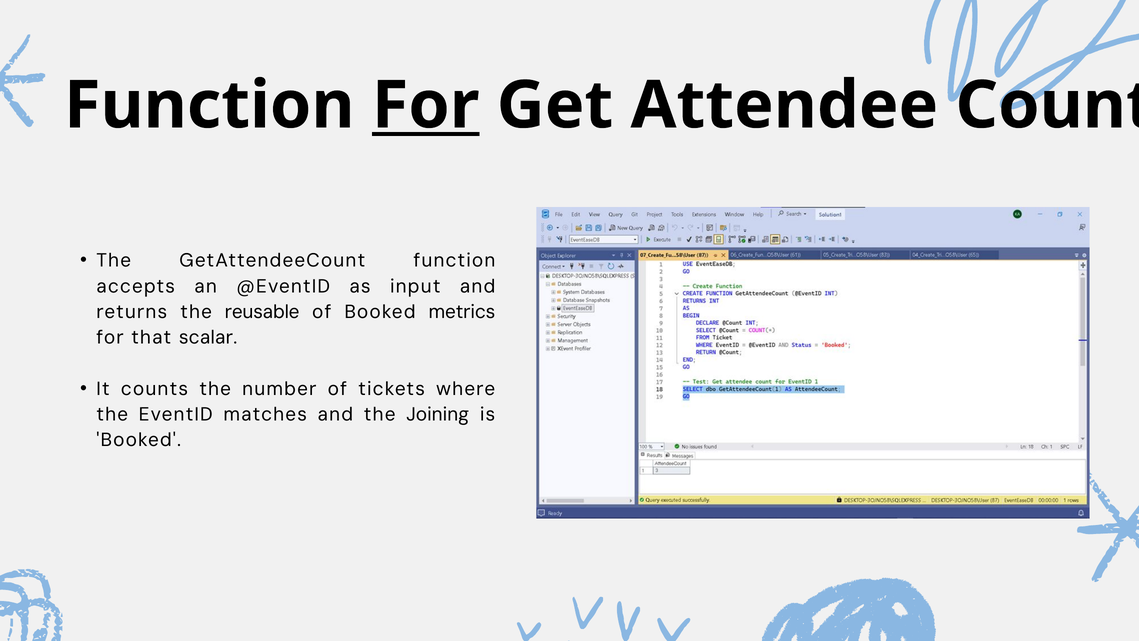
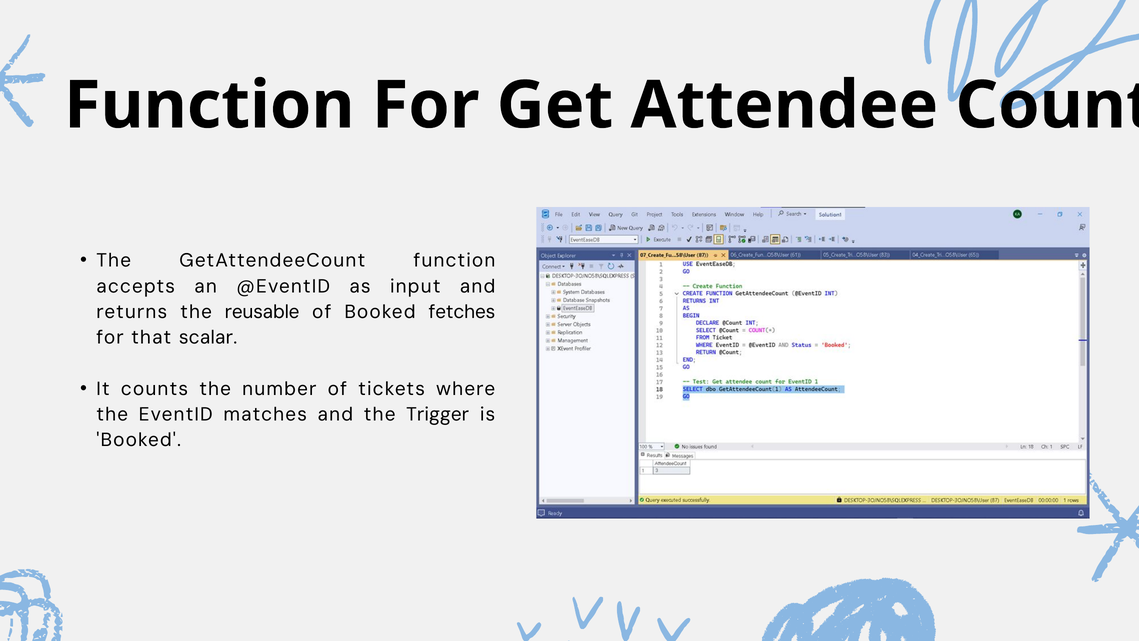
For underline: present -> none (426, 105)
metrics: metrics -> fetches (462, 312)
Joining: Joining -> Trigger (438, 414)
